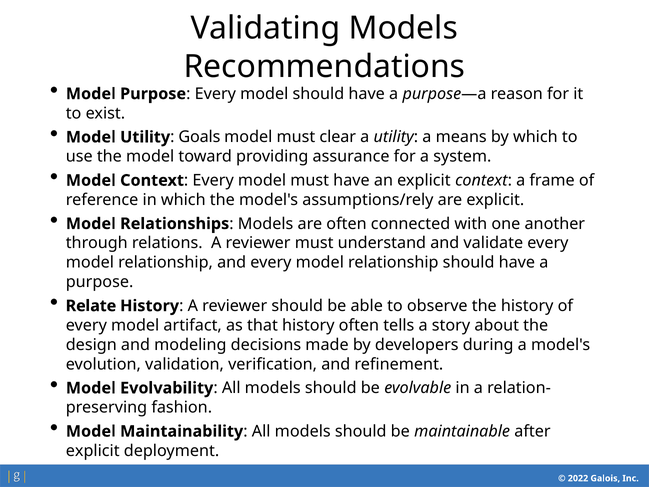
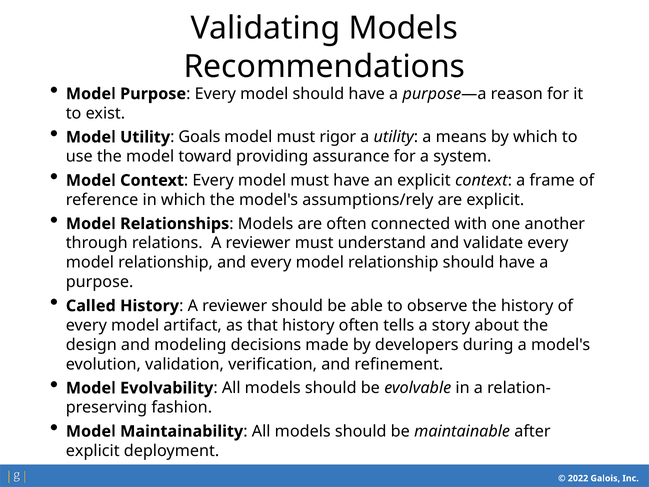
clear: clear -> rigor (338, 137)
Relate: Relate -> Called (91, 306)
